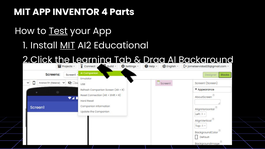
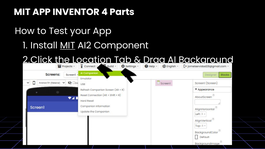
Test underline: present -> none (58, 31)
Educational: Educational -> Component (121, 45)
Learning: Learning -> Location (92, 60)
